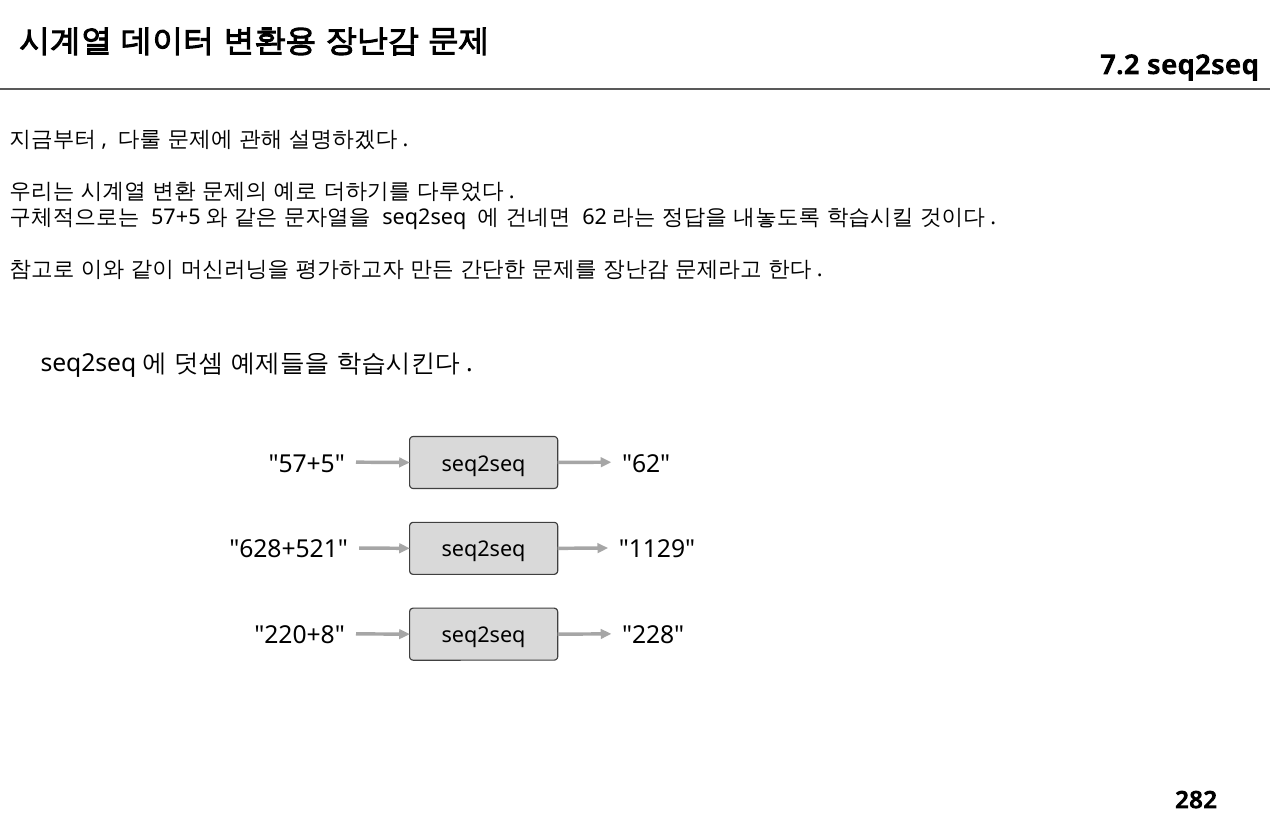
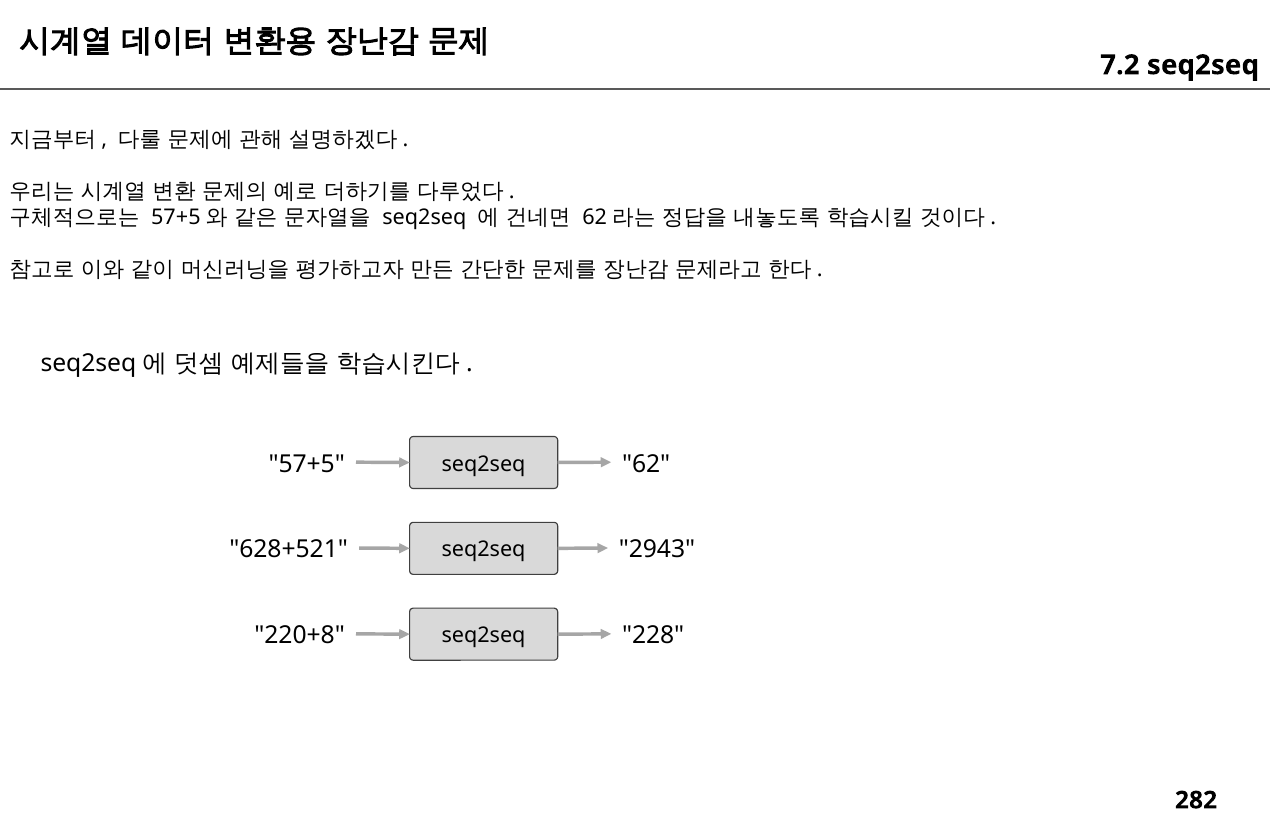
1129: 1129 -> 2943 (657, 550)
